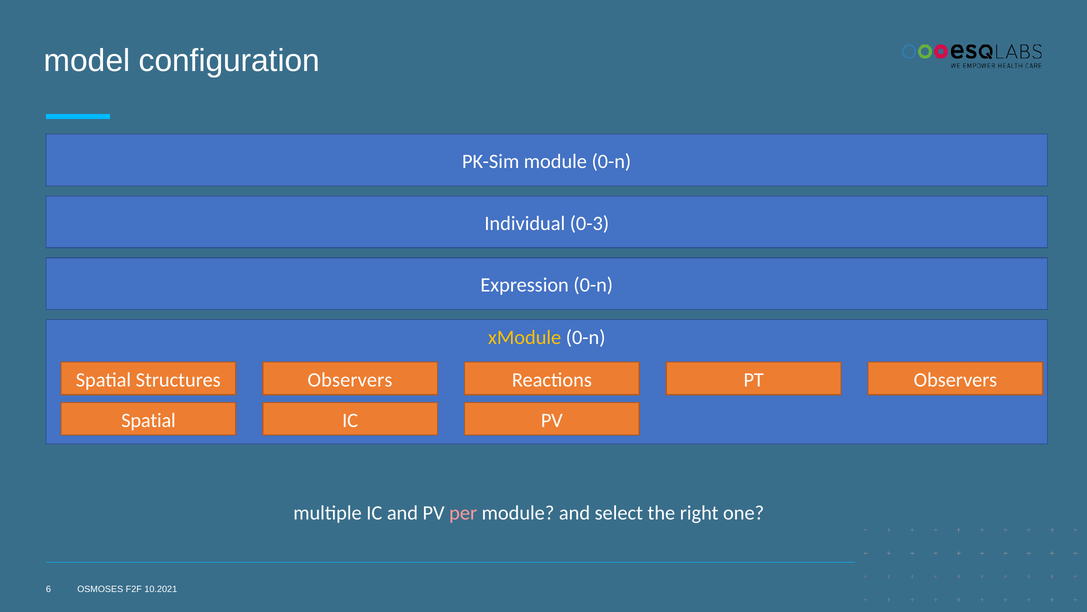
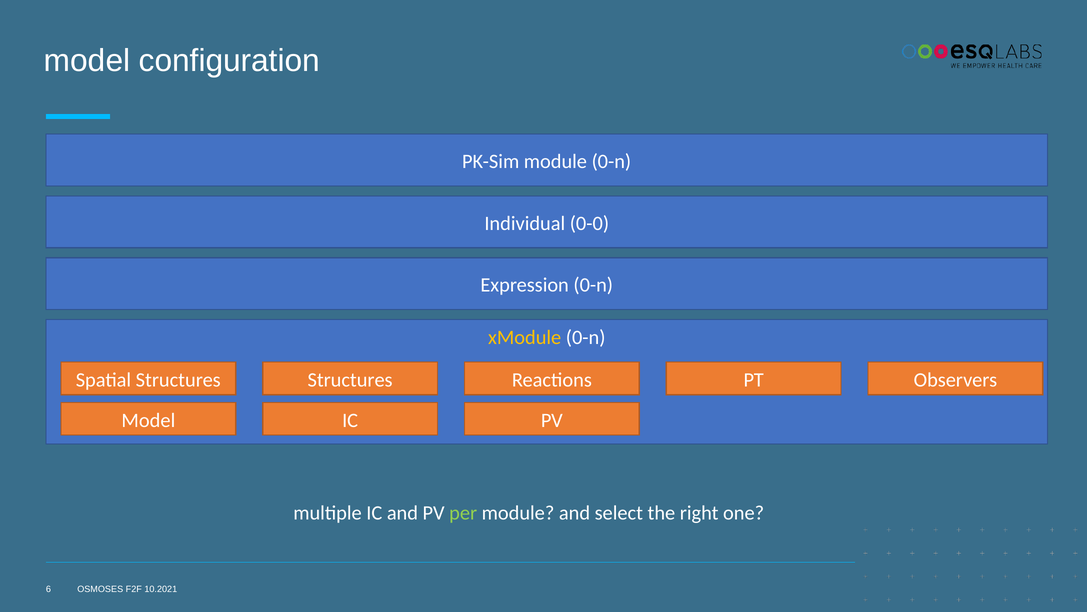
0-3: 0-3 -> 0-0 (589, 223)
Structures Observers: Observers -> Structures (350, 380)
Spatial: Spatial -> Model (148, 420)
per colour: pink -> light green (463, 512)
